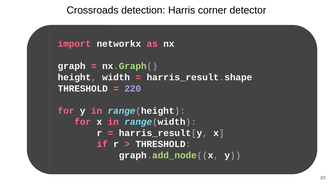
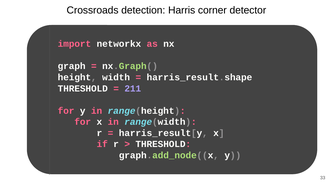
220: 220 -> 211 (133, 88)
